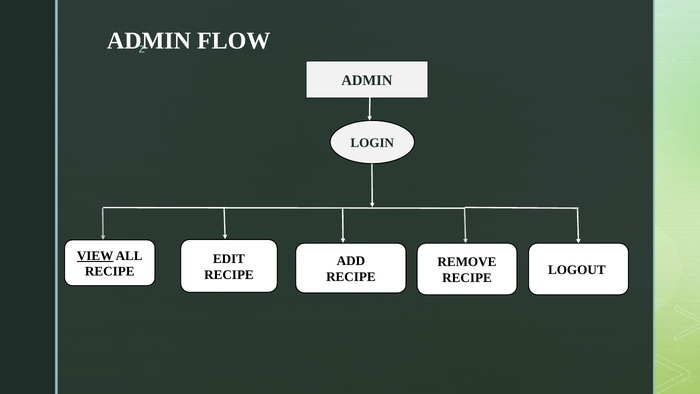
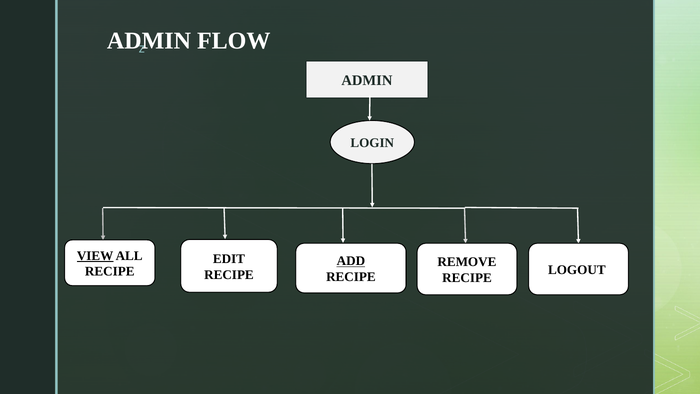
ADD underline: none -> present (351, 261)
